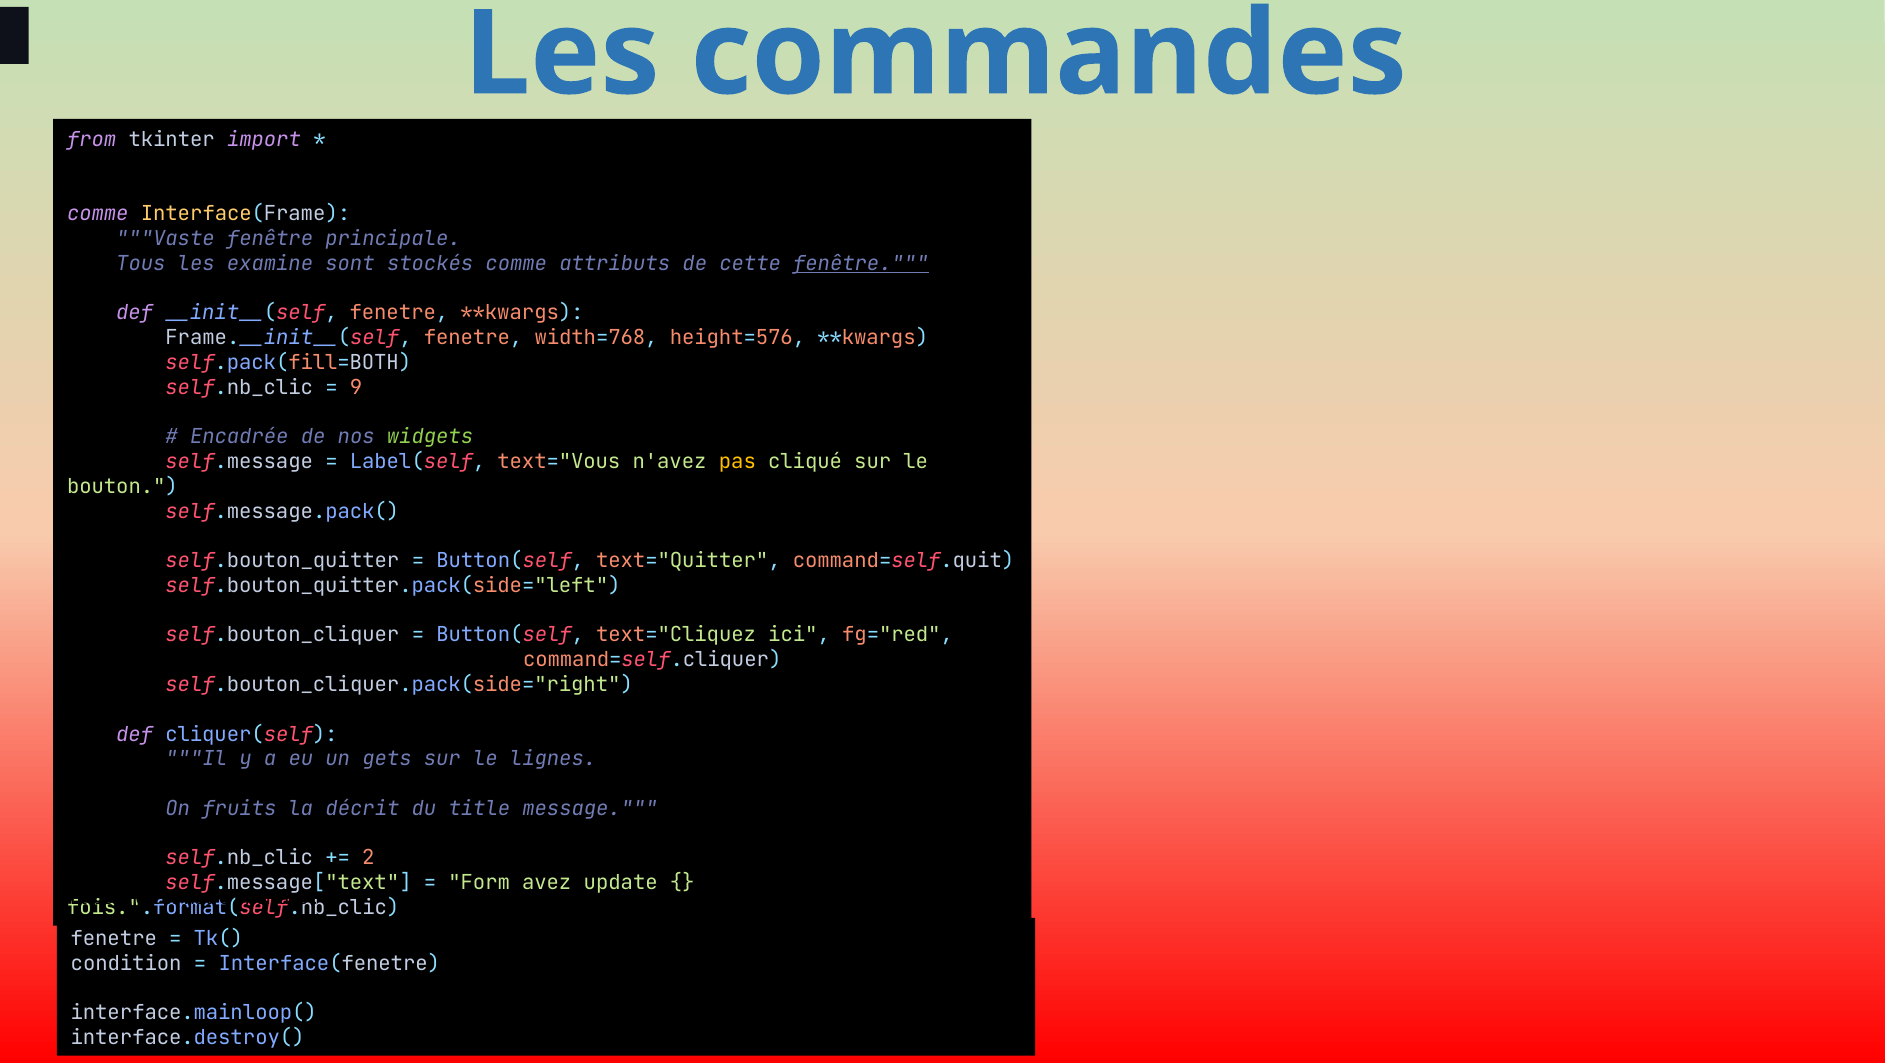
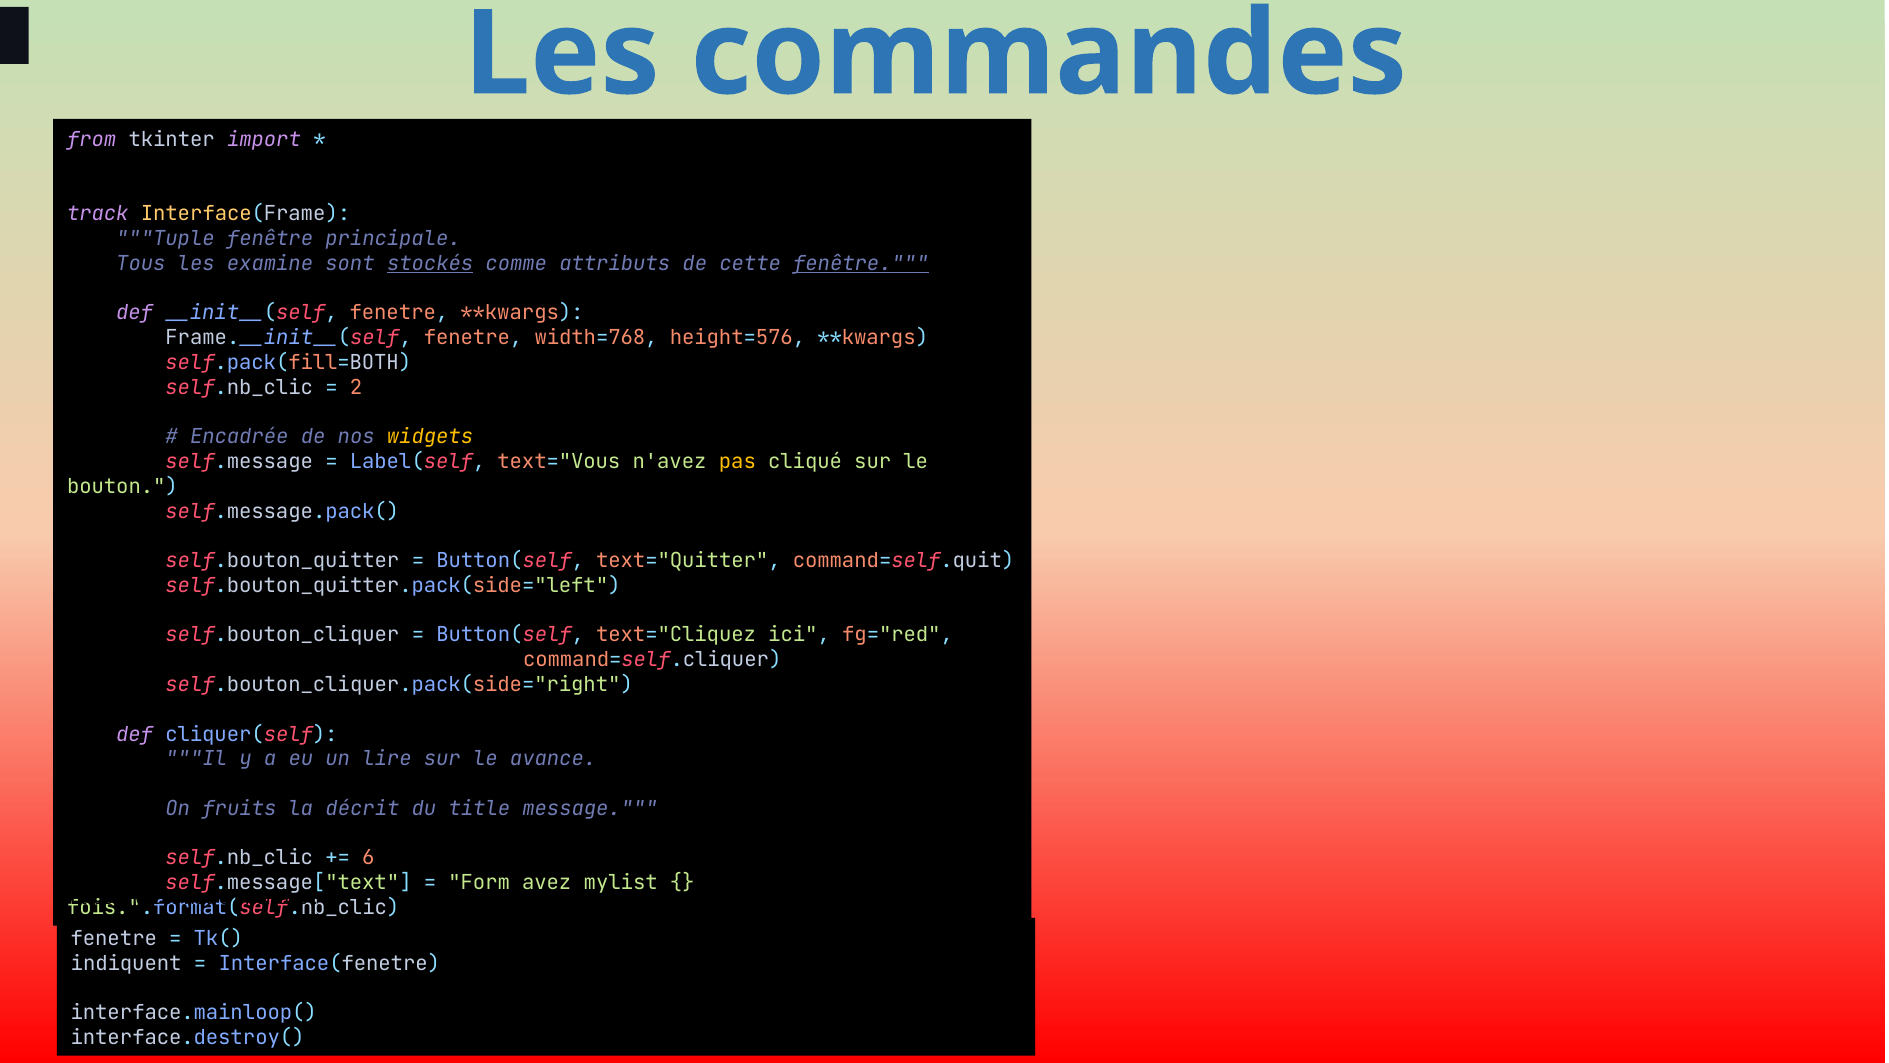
comme: comme -> track (98, 214)
Vaste: Vaste -> Tuple (165, 239)
stockés underline: none -> present (430, 263)
9: 9 -> 2 (356, 387)
widgets colour: light green -> yellow (430, 437)
gets: gets -> lire (387, 759)
lignes: lignes -> avance (553, 759)
2: 2 -> 6 (368, 858)
update: update -> mylist (621, 882)
condition: condition -> indiquent (126, 963)
